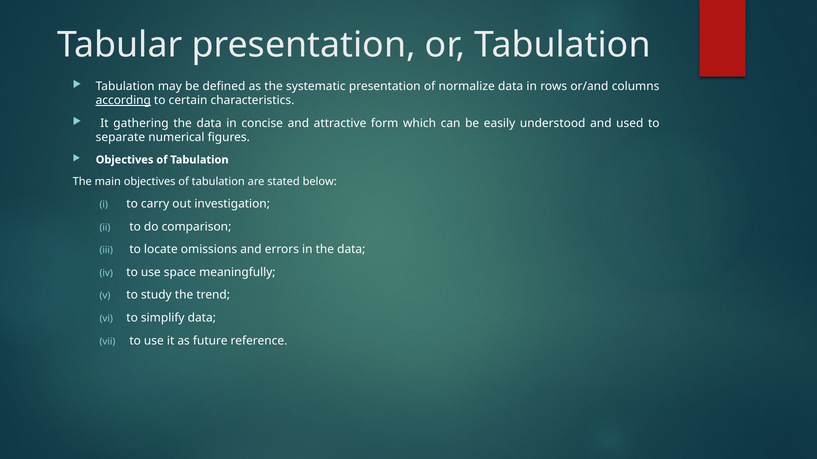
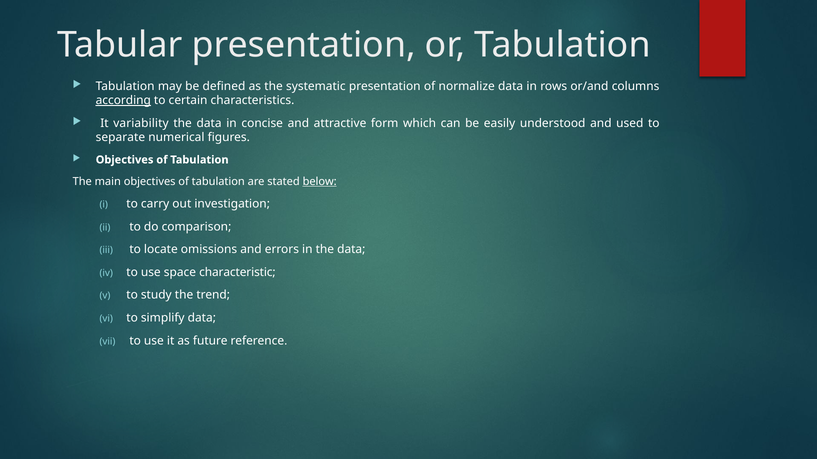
gathering: gathering -> variability (141, 123)
below underline: none -> present (320, 182)
meaningfully: meaningfully -> characteristic (237, 273)
